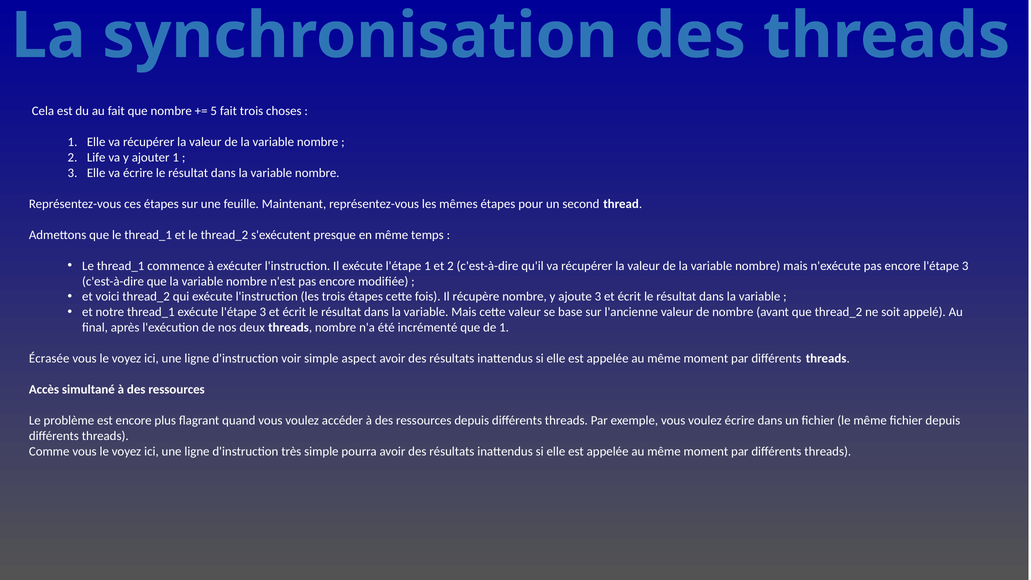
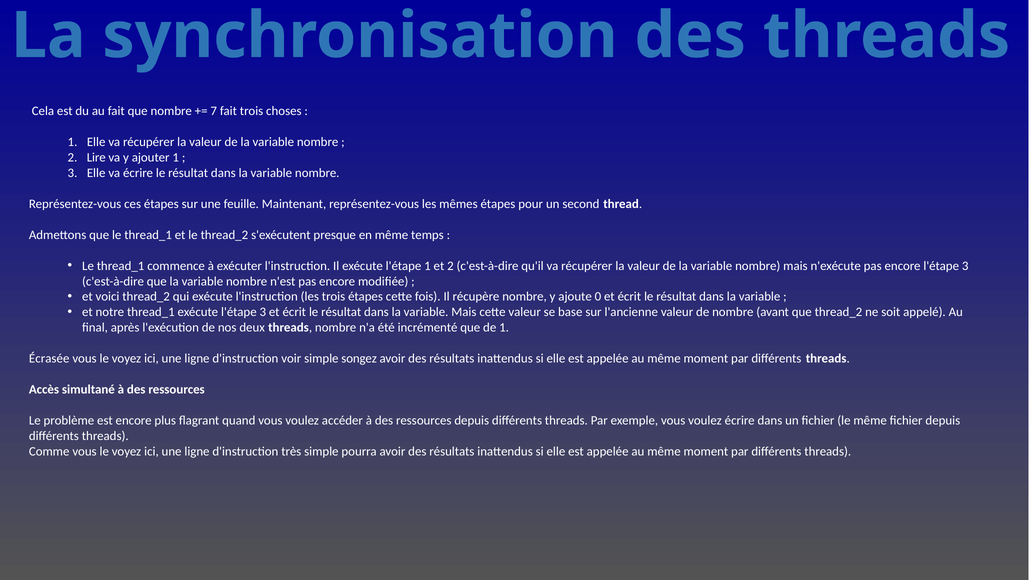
5: 5 -> 7 (214, 111)
Life: Life -> Lire (96, 158)
ajoute 3: 3 -> 0 (598, 297)
aspect: aspect -> songez (359, 359)
